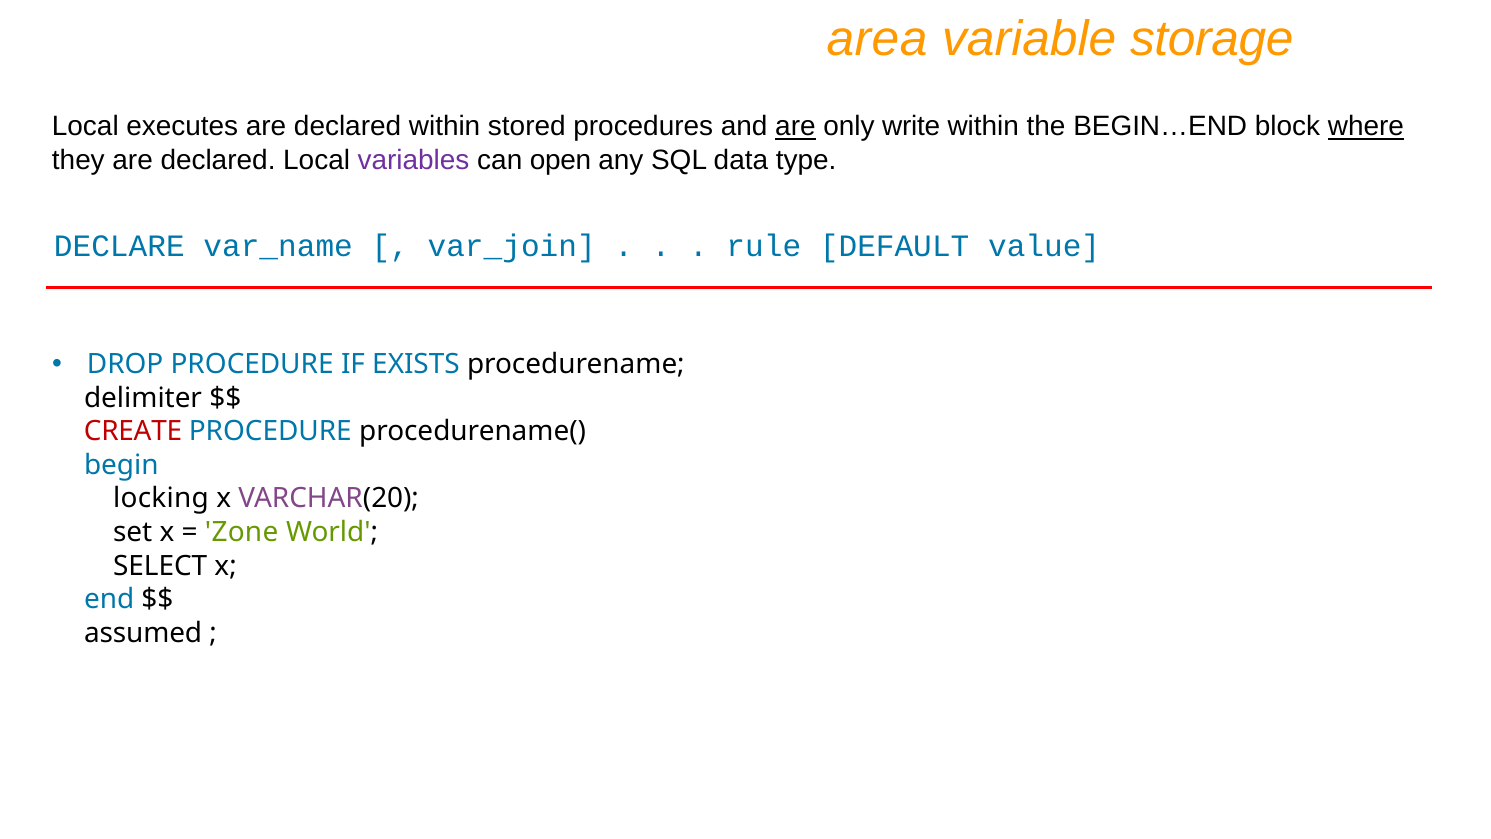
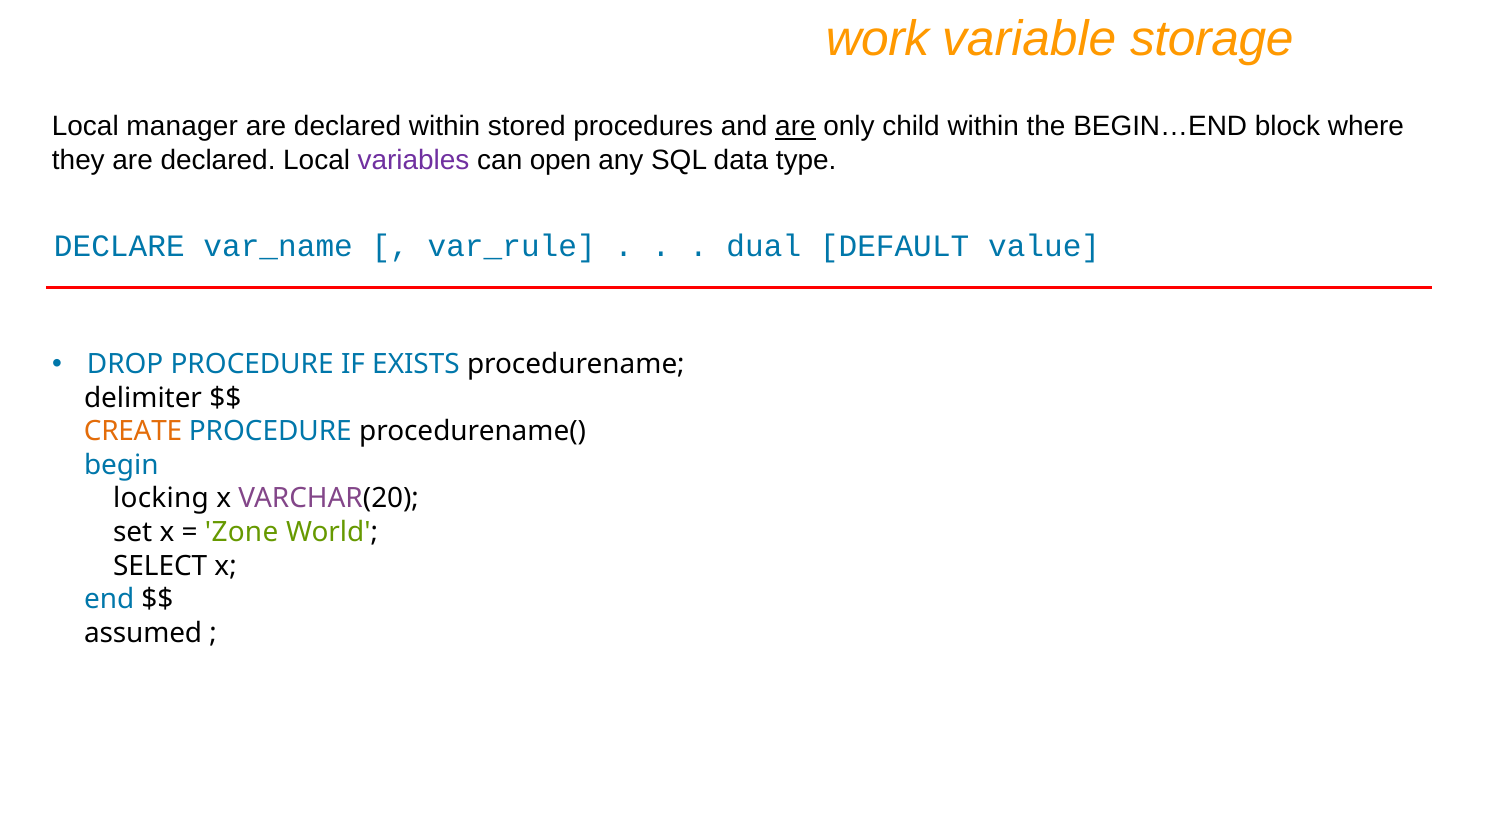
area: area -> work (877, 39)
executes: executes -> manager (182, 127)
write: write -> child (911, 127)
where underline: present -> none (1366, 127)
var_join: var_join -> var_rule (512, 246)
rule: rule -> dual (764, 246)
CREATE colour: red -> orange (133, 431)
